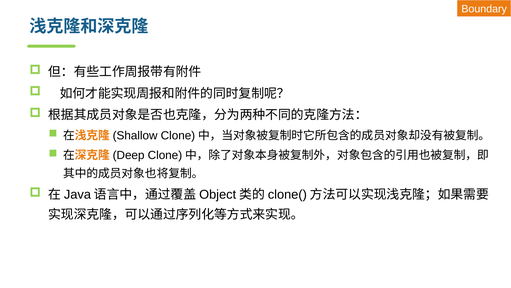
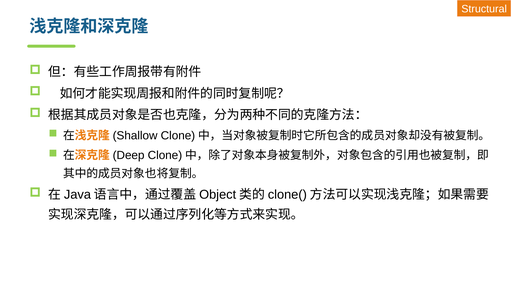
Boundary: Boundary -> Structural (484, 9)
